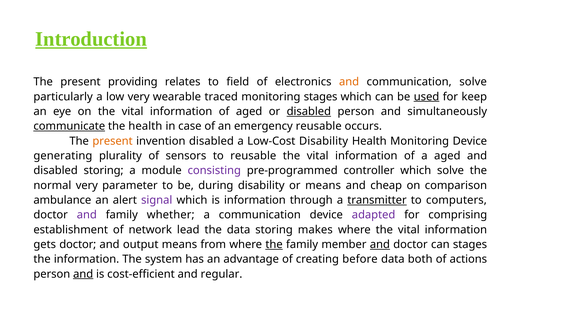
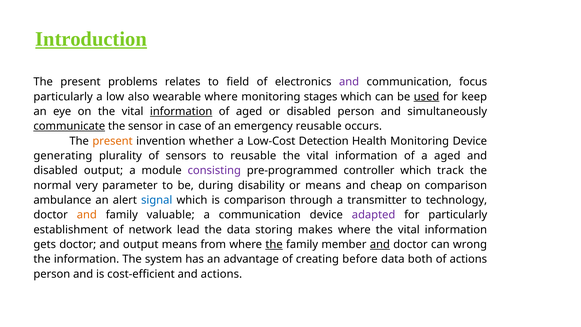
providing: providing -> problems (133, 82)
and colour: orange -> purple (349, 82)
communication solve: solve -> focus (473, 82)
low very: very -> also (139, 97)
wearable traced: traced -> where (221, 97)
information underline: none -> present (181, 111)
disabled underline: present -> none (309, 111)
the health: health -> sensor (145, 126)
invention disabled: disabled -> whether (211, 141)
Low-Cost Disability: Disability -> Detection (324, 141)
disabled storing: storing -> output (103, 170)
which solve: solve -> track (450, 170)
signal colour: purple -> blue (157, 200)
is information: information -> comparison (255, 200)
transmitter underline: present -> none (377, 200)
computers: computers -> technology (456, 200)
and colour: purple -> orange (87, 215)
whether: whether -> valuable (171, 215)
for comprising: comprising -> particularly (458, 215)
can stages: stages -> wrong (470, 244)
and underline: present -> none (83, 274)
and regular: regular -> actions (221, 274)
